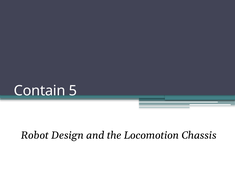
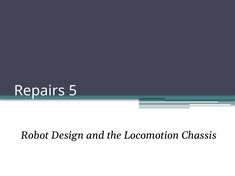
Contain: Contain -> Repairs (40, 91)
